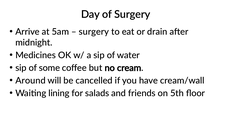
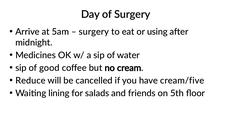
drain: drain -> using (157, 32)
some: some -> good (49, 68)
Around: Around -> Reduce (30, 80)
cream/wall: cream/wall -> cream/five (182, 80)
